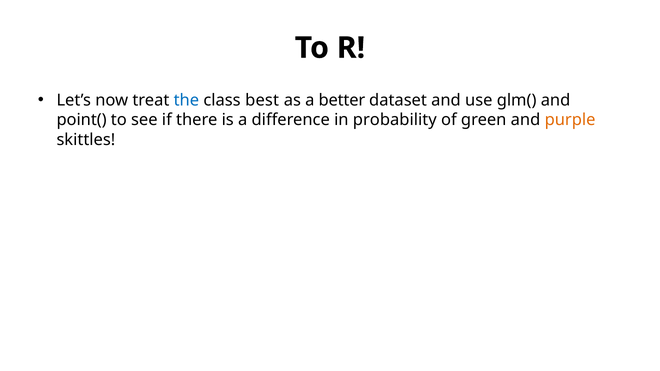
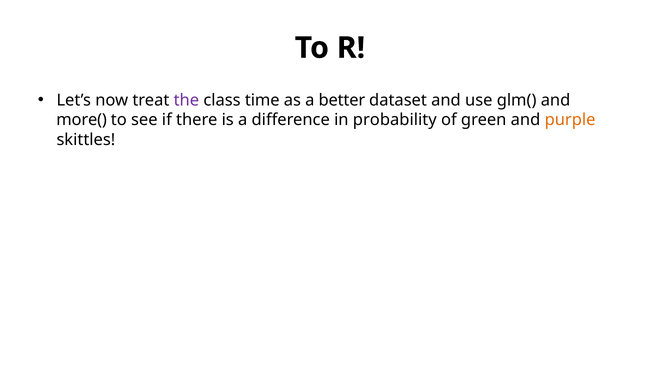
the colour: blue -> purple (186, 100)
best: best -> time (262, 100)
point(: point( -> more( (82, 120)
